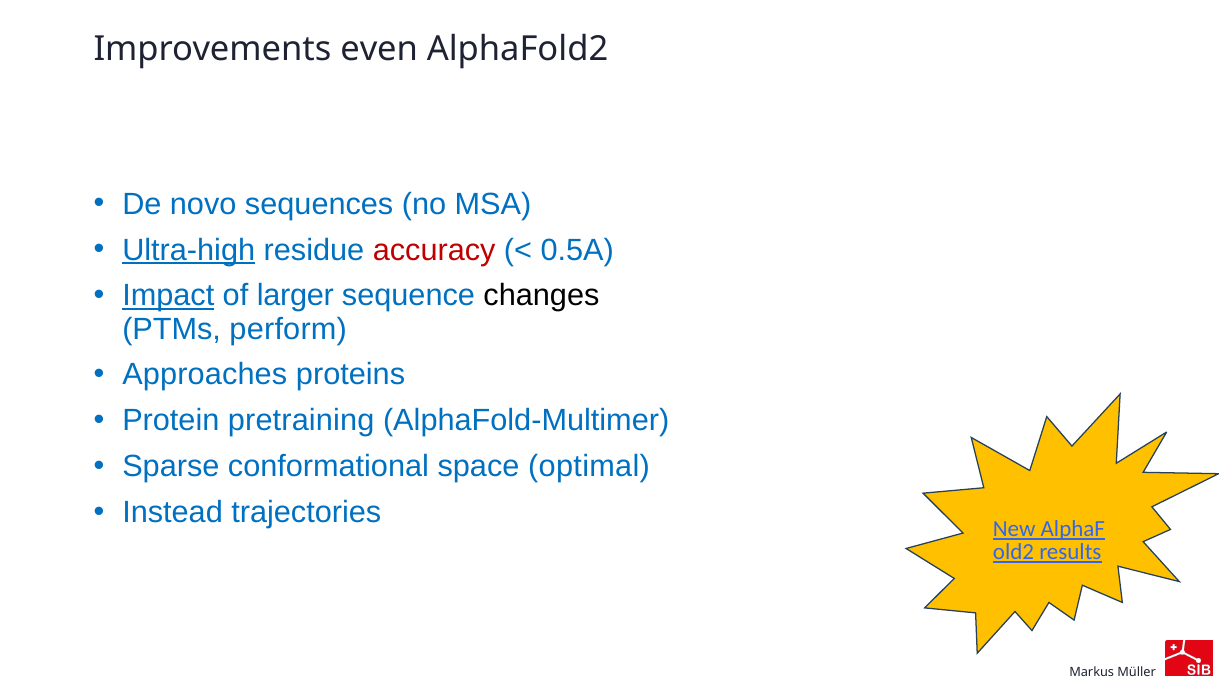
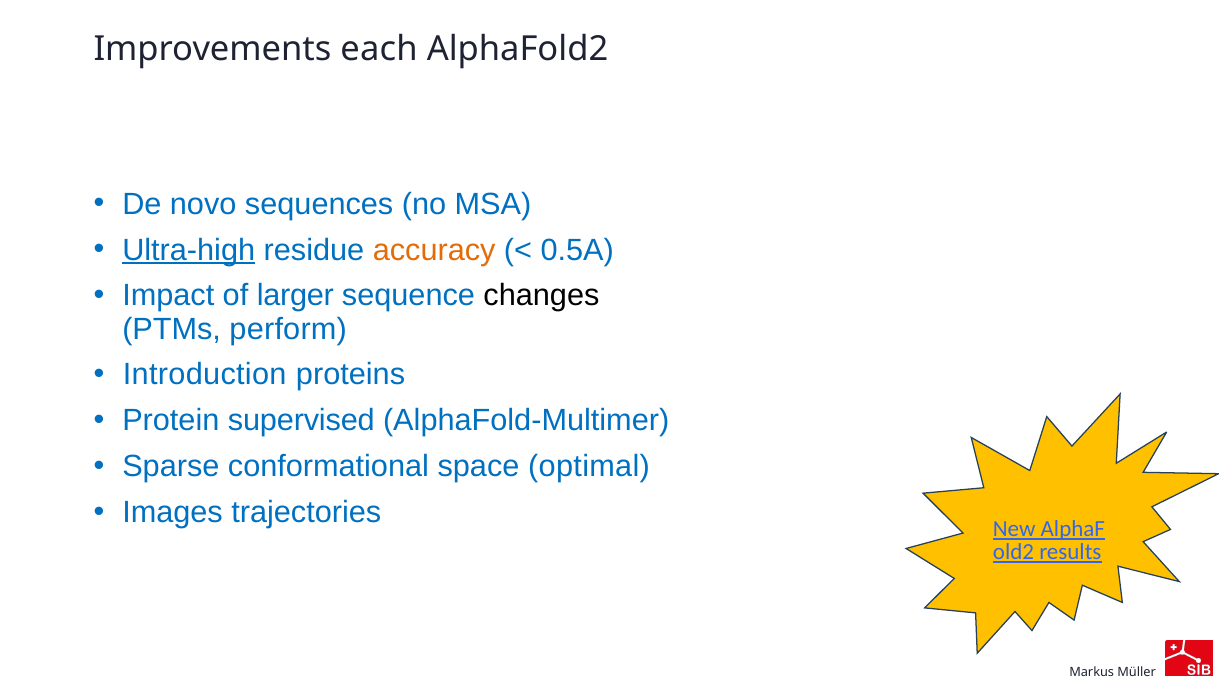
even: even -> each (379, 49)
accuracy colour: red -> orange (434, 250)
Impact underline: present -> none (168, 296)
Approaches: Approaches -> Introduction (205, 375)
pretraining: pretraining -> supervised (301, 421)
Instead: Instead -> Images (173, 513)
